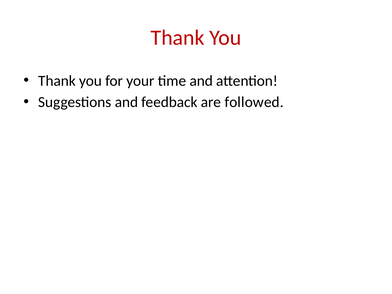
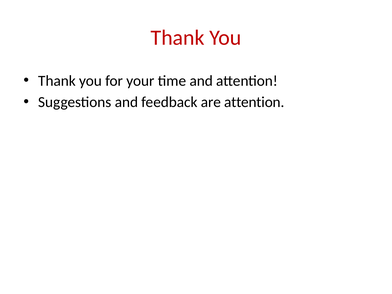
are followed: followed -> attention (254, 102)
